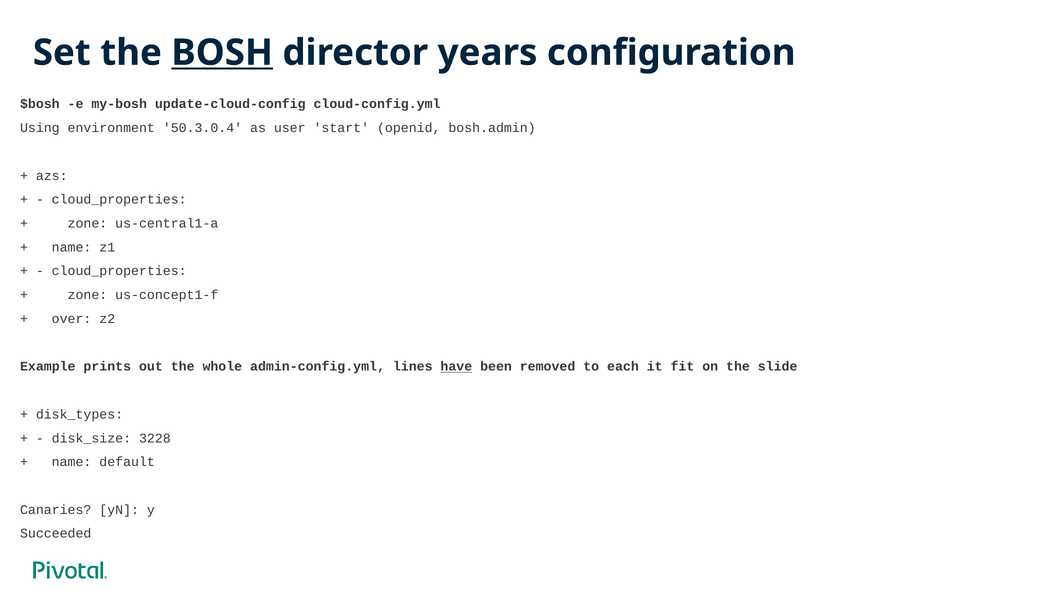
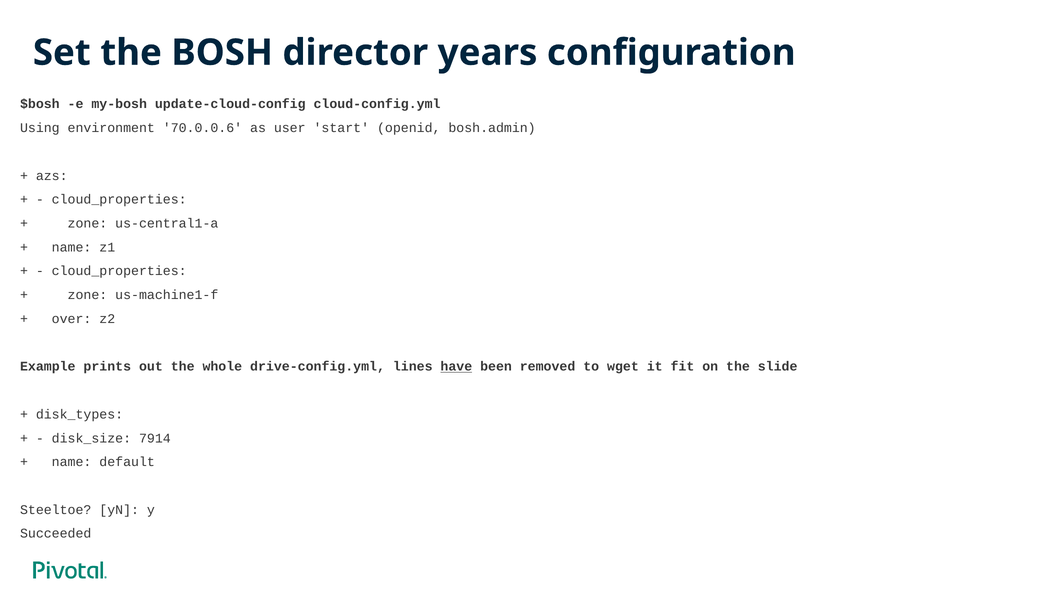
BOSH underline: present -> none (222, 53)
50.3.0.4: 50.3.0.4 -> 70.0.0.6 (202, 128)
us-concept1-f: us-concept1-f -> us-machine1-f (167, 295)
admin-config.yml: admin-config.yml -> drive-config.yml (318, 366)
each: each -> wget (623, 366)
3228: 3228 -> 7914 (155, 438)
Canaries: Canaries -> Steeltoe (56, 509)
